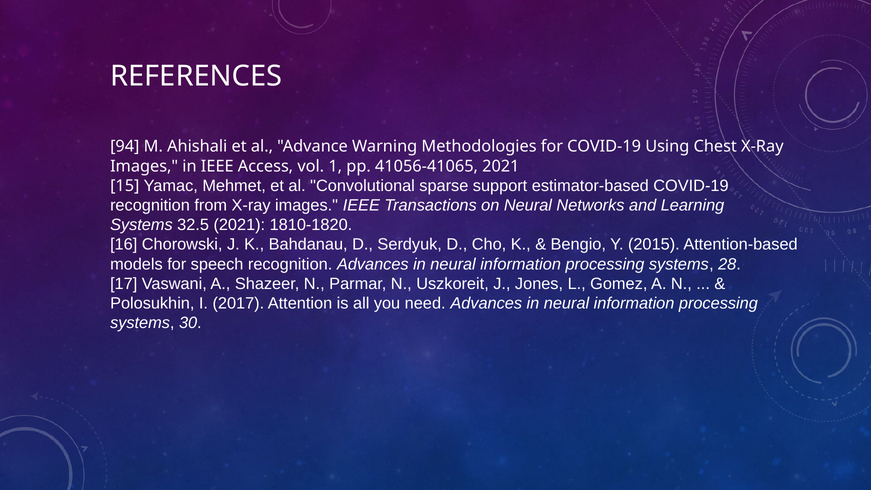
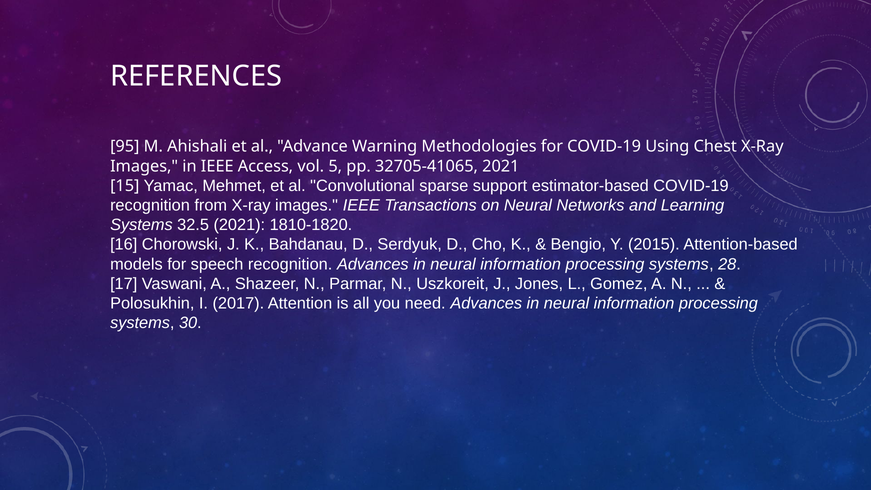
94: 94 -> 95 (125, 147)
1: 1 -> 5 (335, 166)
41056-41065: 41056-41065 -> 32705-41065 (426, 166)
